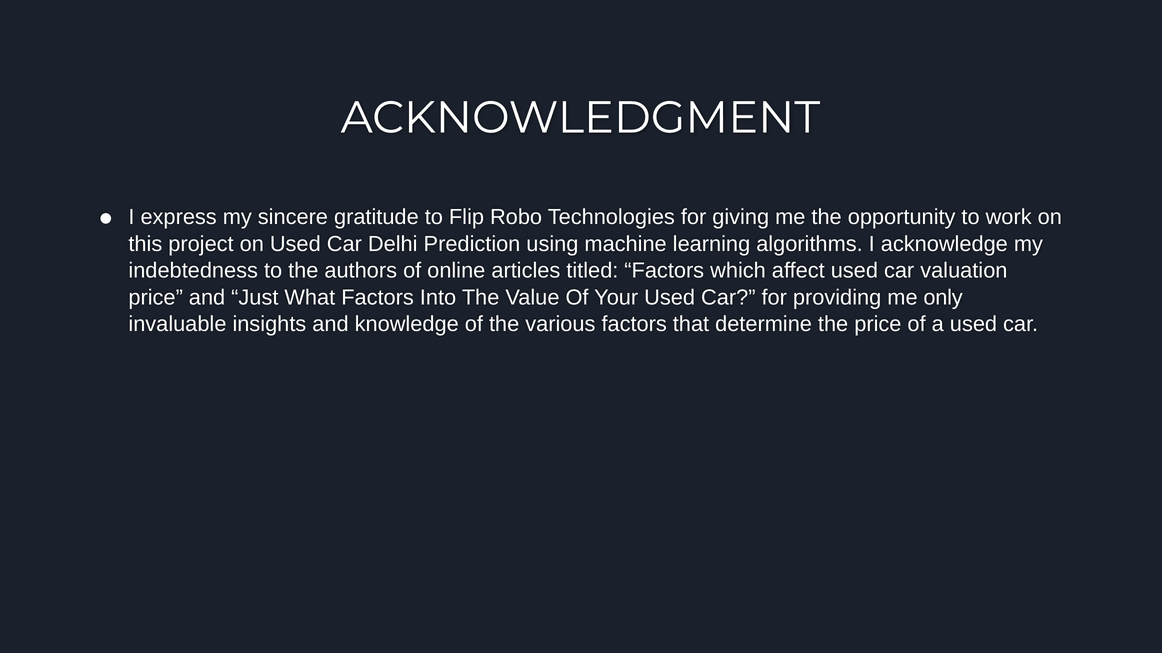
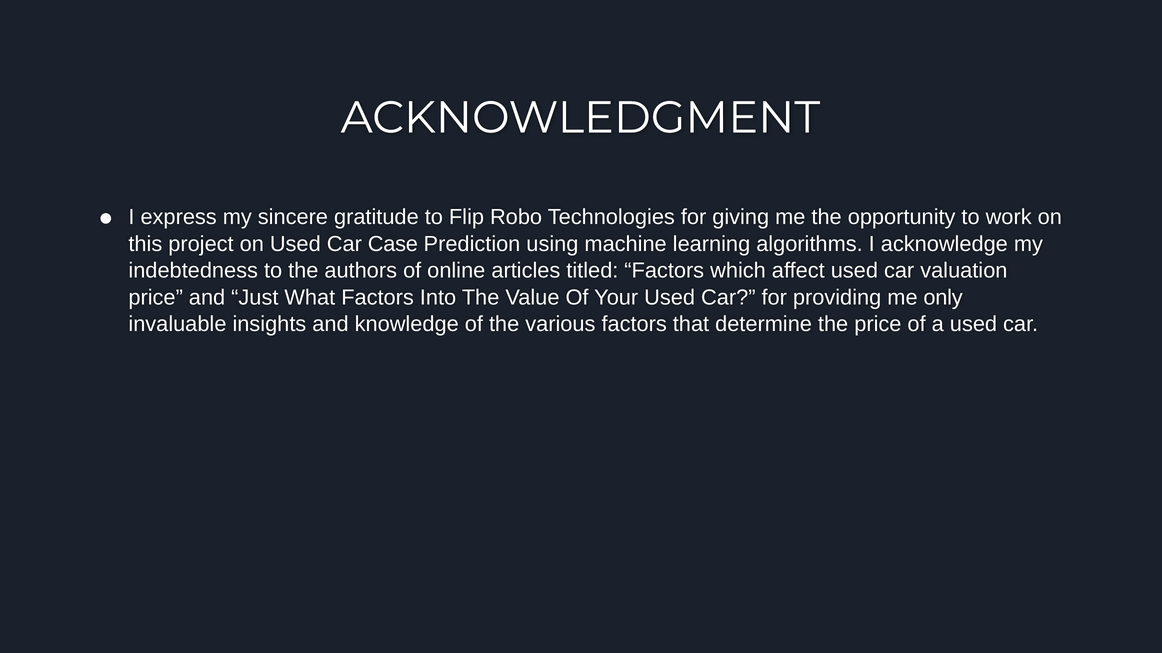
Delhi: Delhi -> Case (393, 244)
